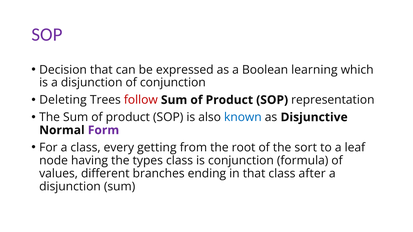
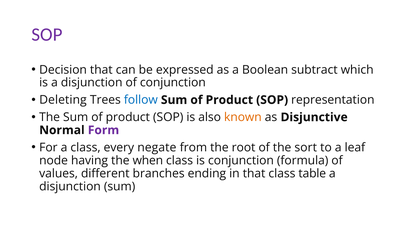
learning: learning -> subtract (314, 70)
follow colour: red -> blue (141, 100)
known colour: blue -> orange (243, 117)
getting: getting -> negate (157, 148)
types: types -> when (148, 161)
after: after -> table (312, 174)
